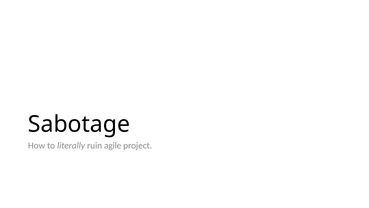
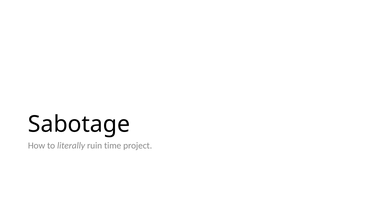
agile: agile -> time (113, 145)
